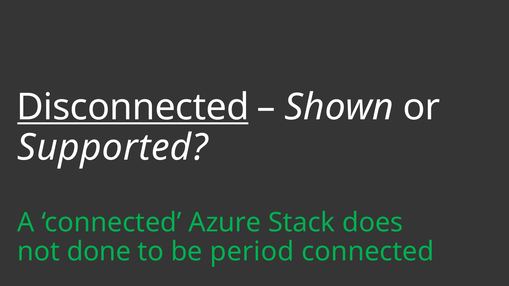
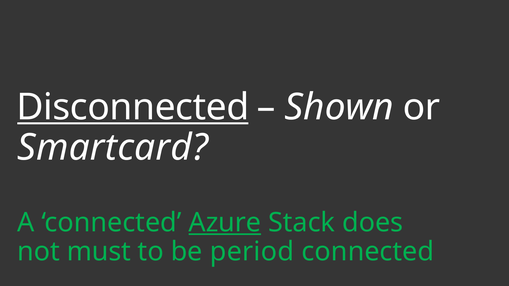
Supported: Supported -> Smartcard (113, 148)
Azure underline: none -> present (225, 223)
done: done -> must (99, 252)
